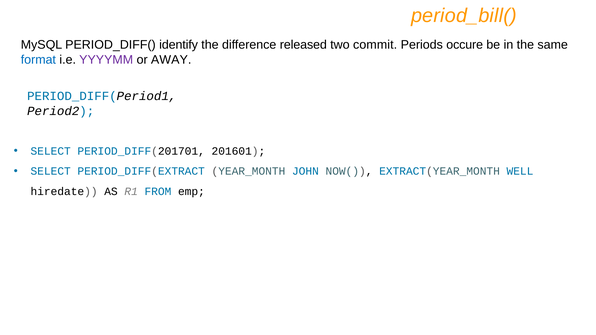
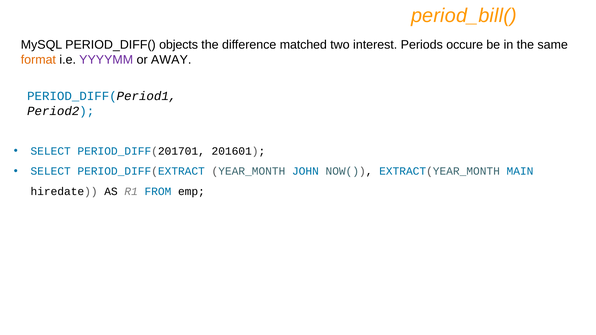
identify: identify -> objects (179, 45)
released: released -> matched (303, 45)
commit: commit -> interest (375, 45)
format colour: blue -> orange (38, 60)
WELL: WELL -> MAIN (520, 171)
